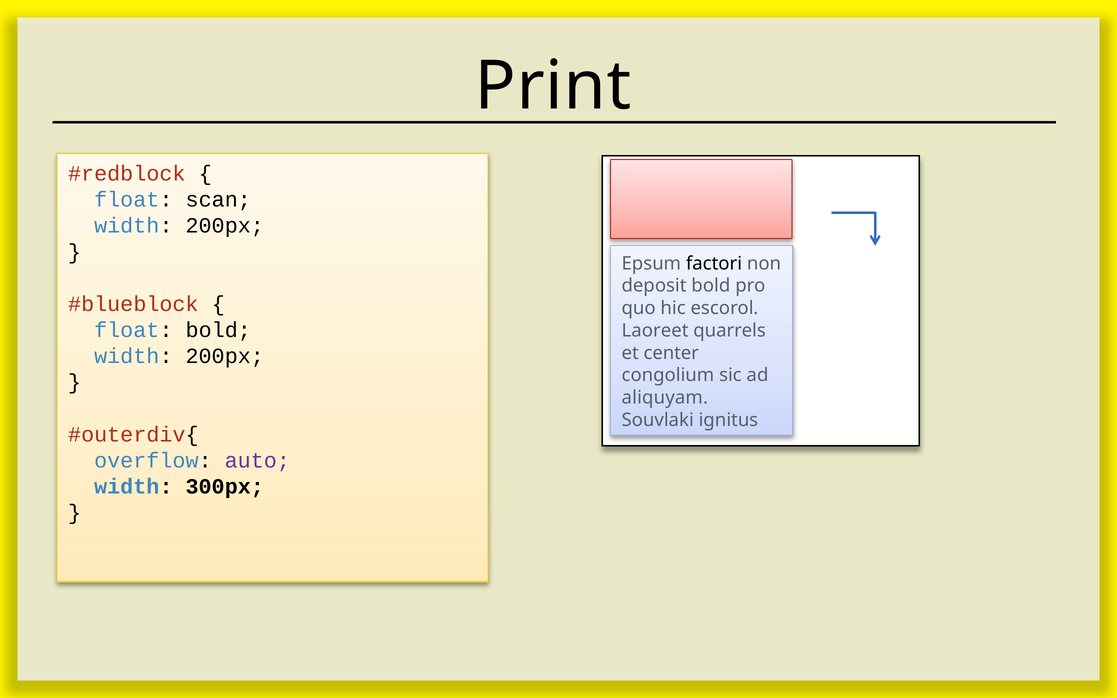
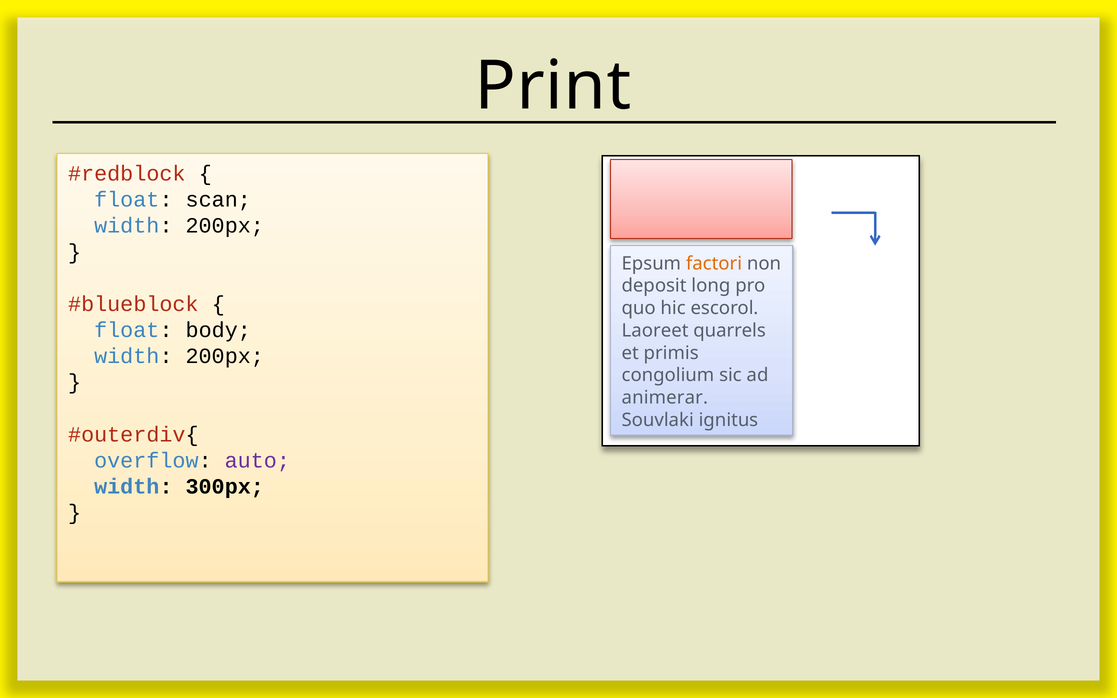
factori colour: black -> orange (714, 264)
deposit bold: bold -> long (711, 286)
float bold: bold -> body (218, 330)
center: center -> primis (671, 353)
aliquyam: aliquyam -> animerar (665, 398)
